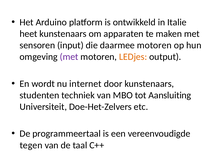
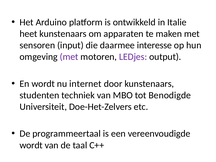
daarmee motoren: motoren -> interesse (154, 45)
LEDjes colour: orange -> purple (133, 57)
Aansluiting: Aansluiting -> Benodigde (170, 95)
tegen: tegen -> wordt (31, 145)
